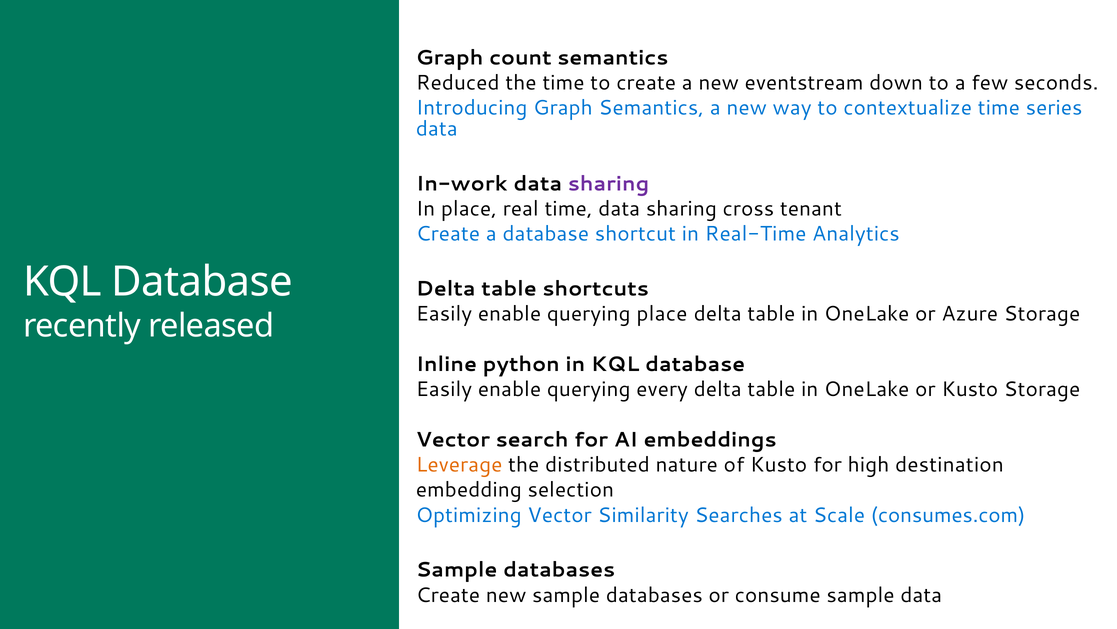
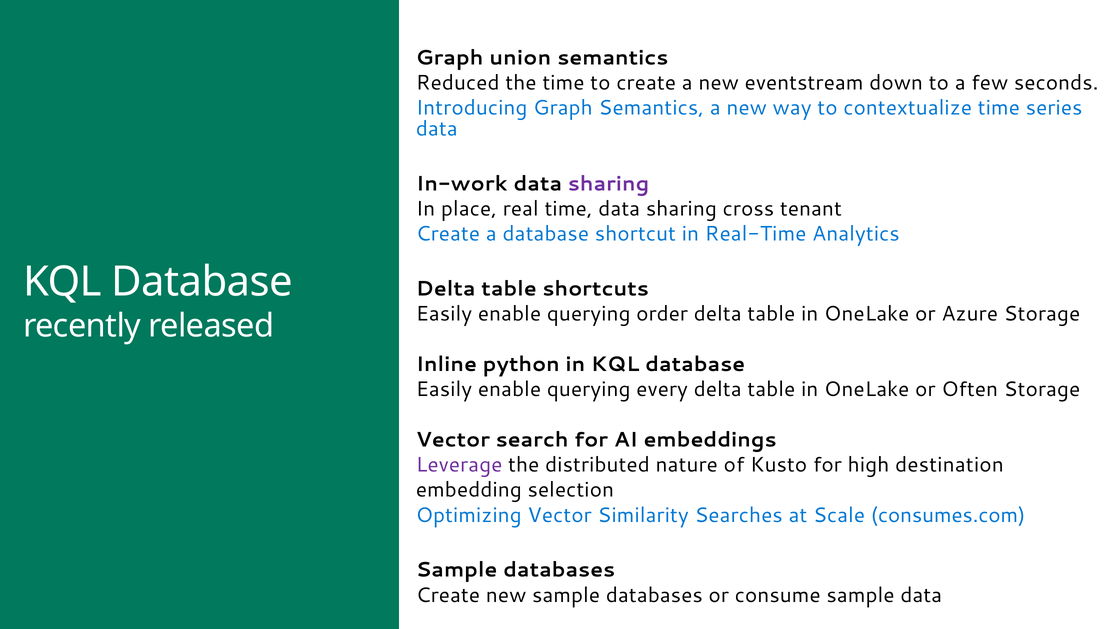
count: count -> union (520, 58)
querying place: place -> order (662, 314)
or Kusto: Kusto -> Often (970, 389)
Leverage colour: orange -> purple (459, 464)
